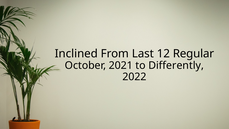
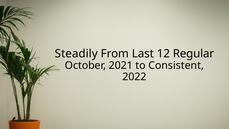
Inclined: Inclined -> Steadily (76, 54)
Differently: Differently -> Consistent (176, 65)
